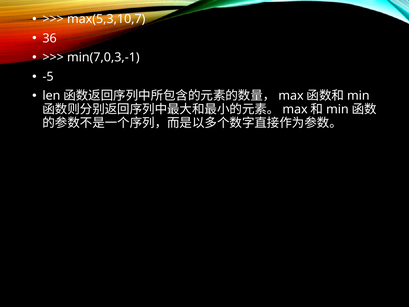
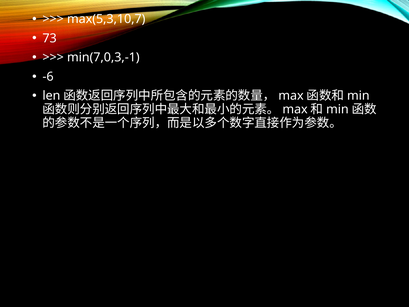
36: 36 -> 73 (50, 38)
-5: -5 -> -6 (48, 77)
